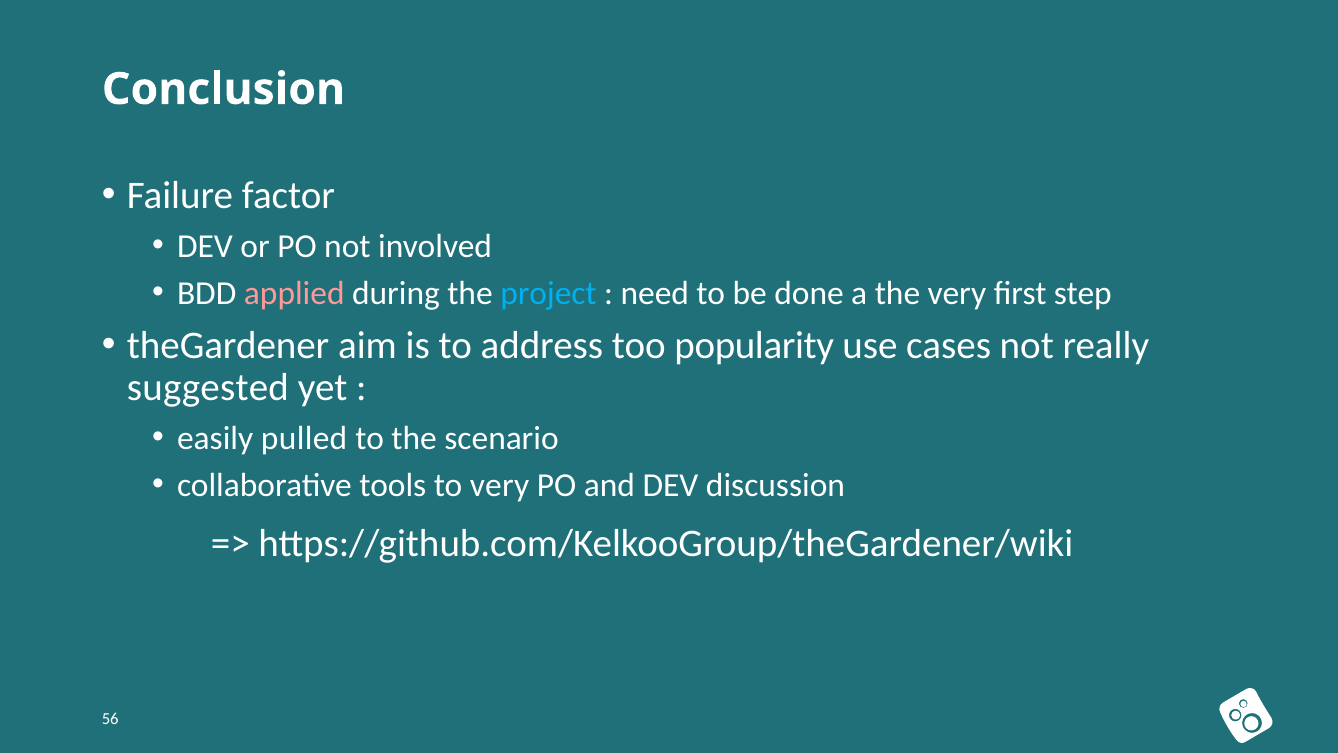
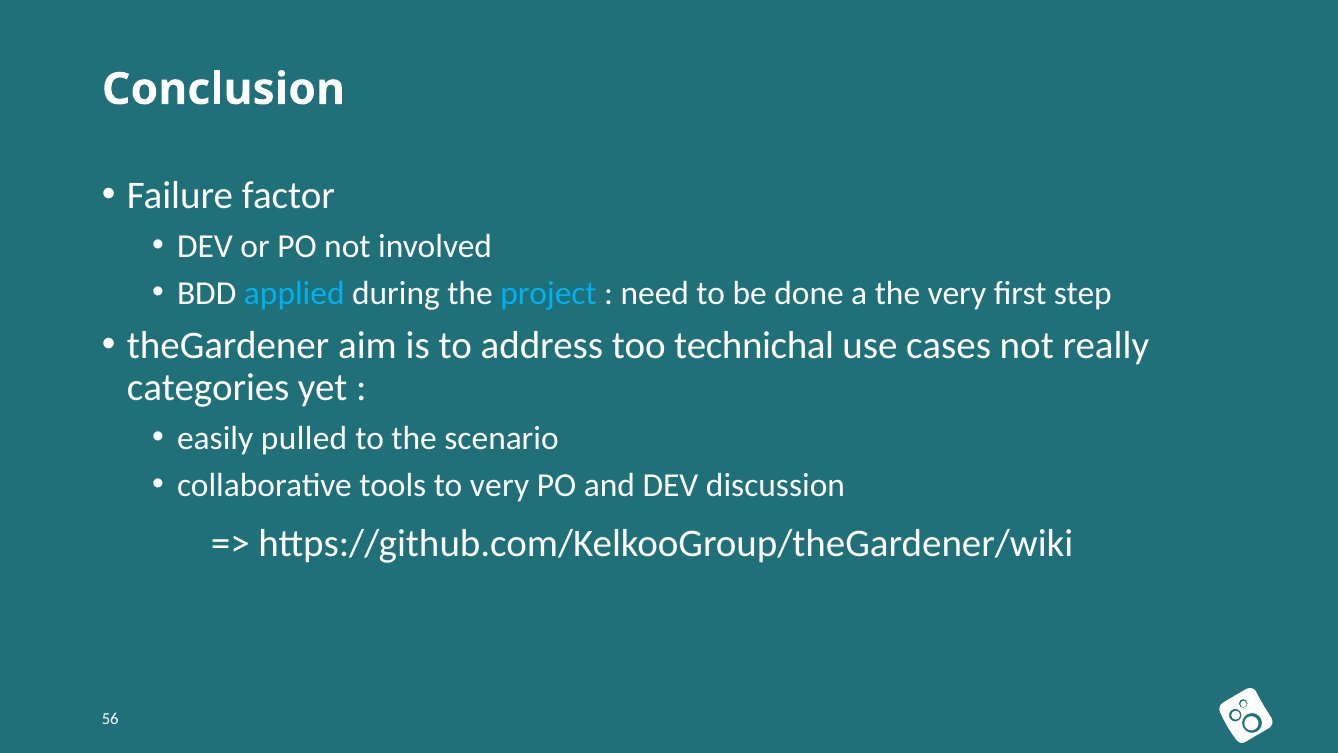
applied colour: pink -> light blue (294, 293)
popularity: popularity -> technichal (754, 345)
suggested: suggested -> categories (208, 387)
